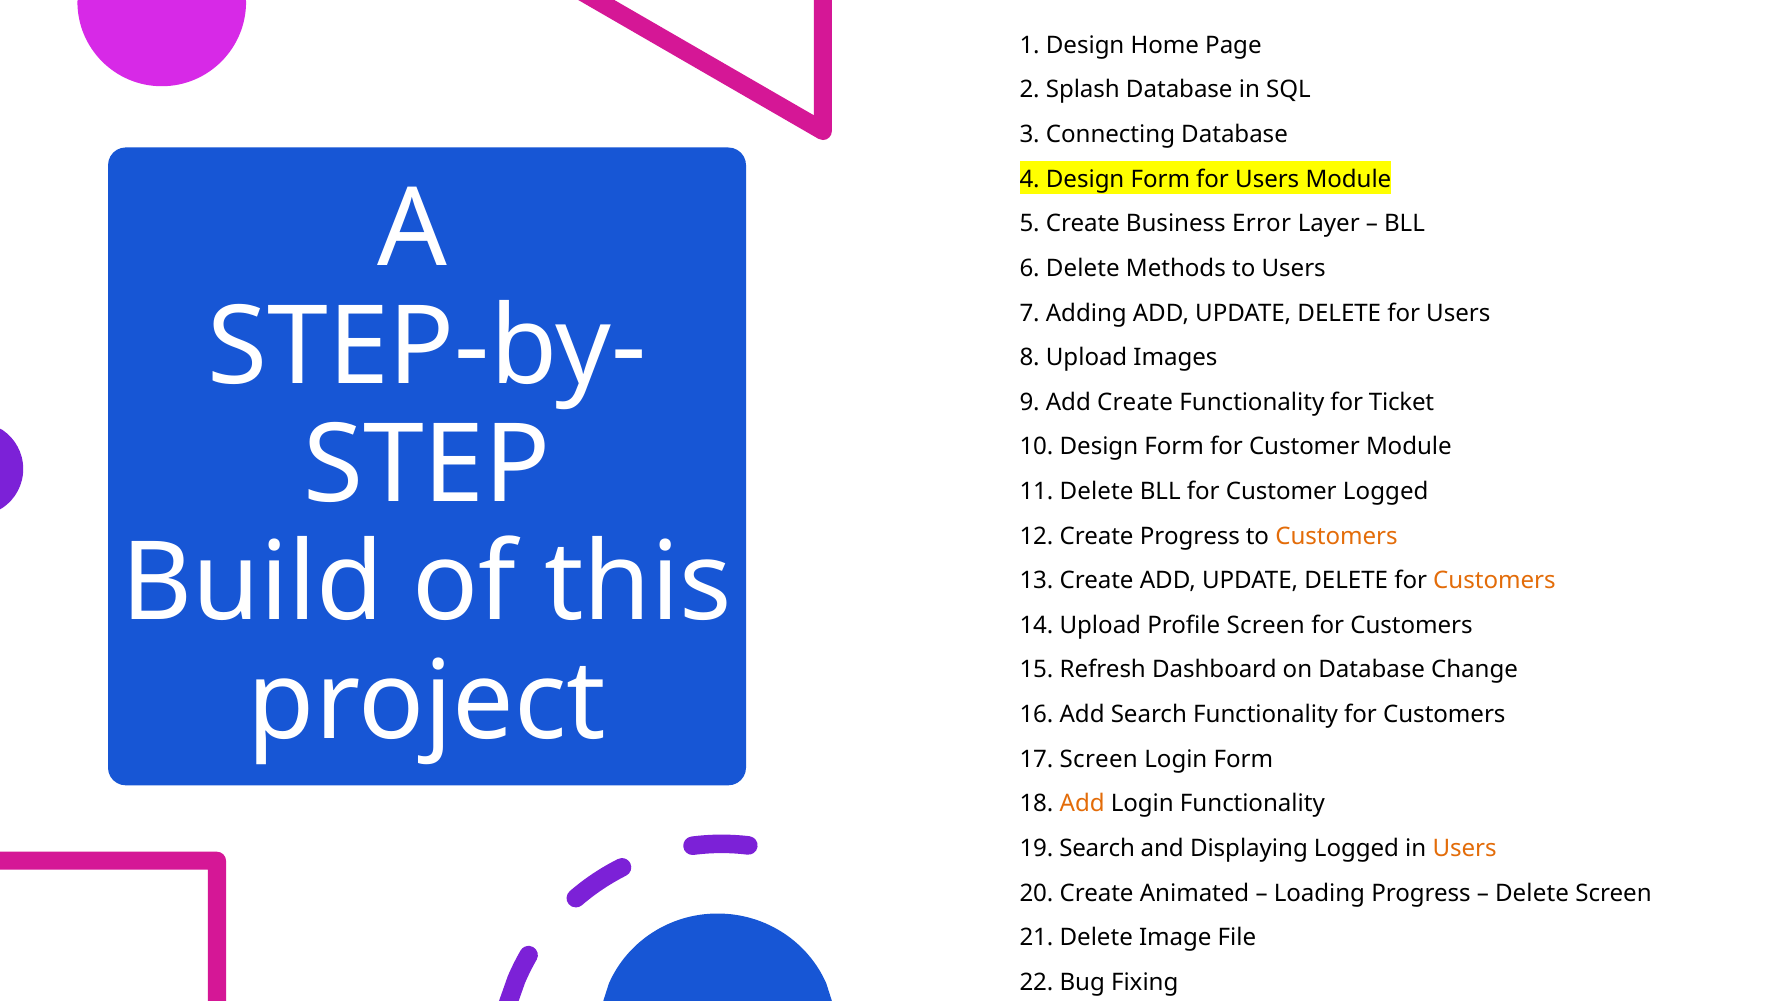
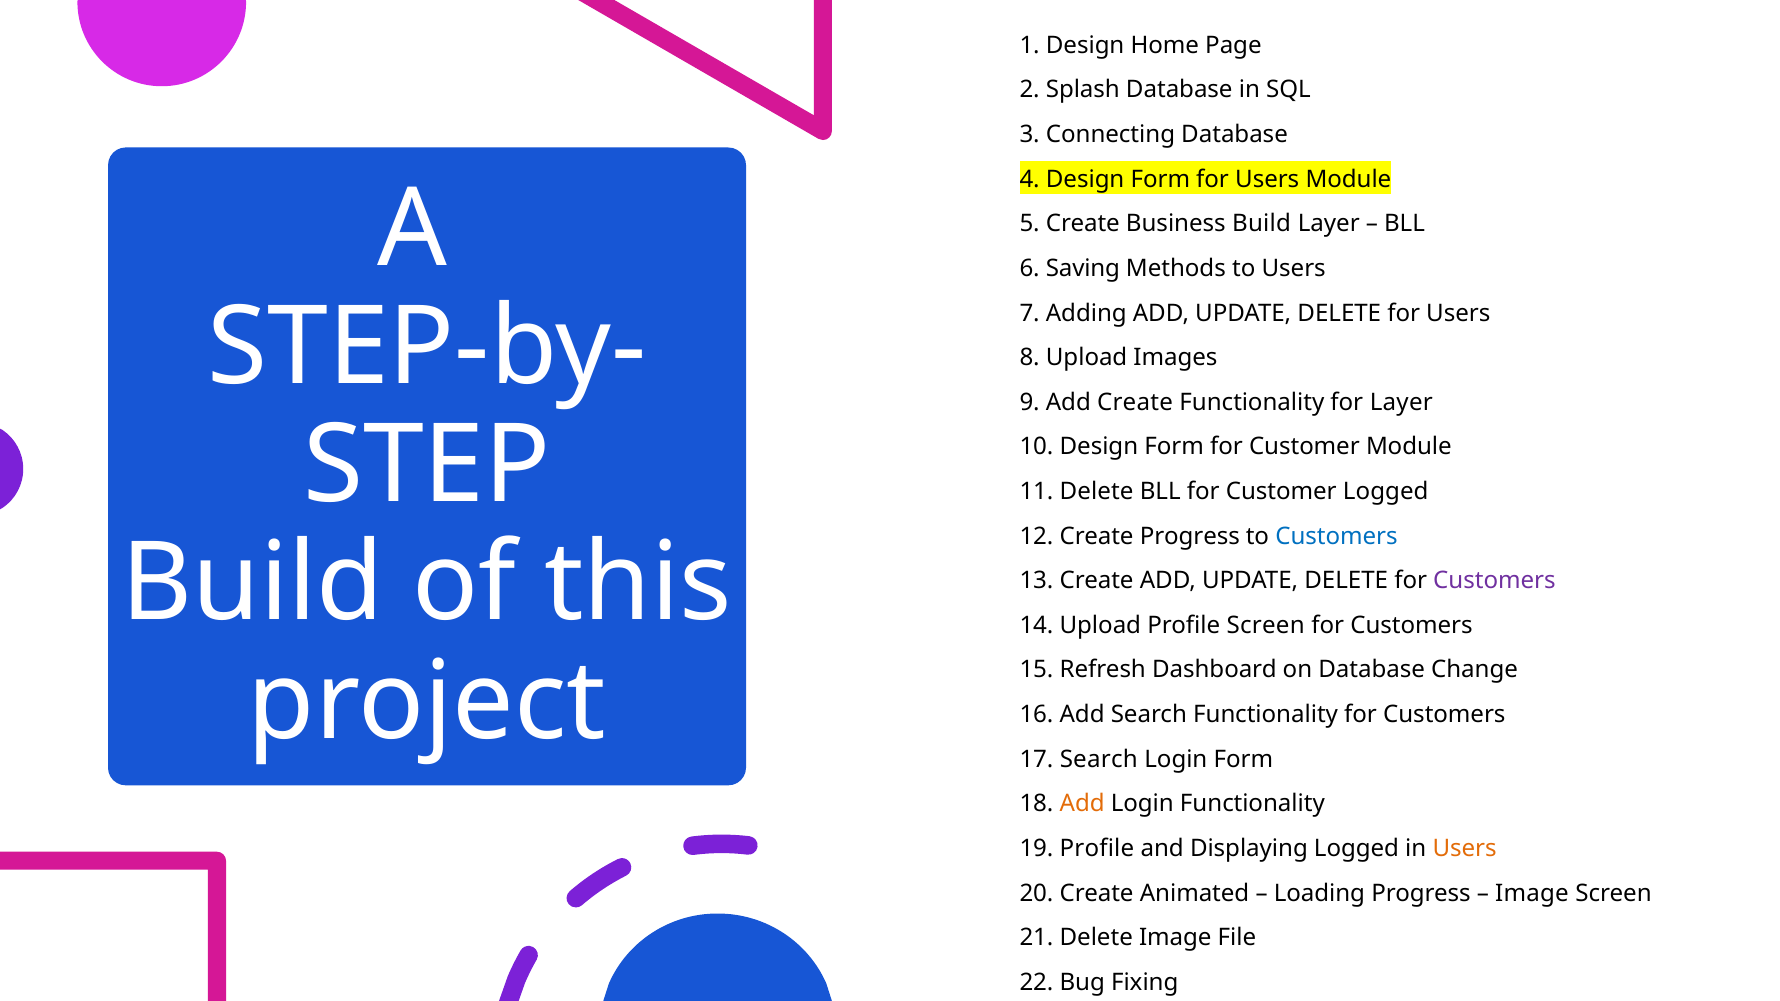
Business Error: Error -> Build (1262, 224)
6 Delete: Delete -> Saving (1083, 269)
for Ticket: Ticket -> Layer (1401, 402)
Customers colour: orange -> blue (1337, 536)
Customers colour: orange -> purple (1494, 581)
17 Screen: Screen -> Search (1099, 759)
19 Search: Search -> Profile (1097, 849)
Delete: Delete -> Image (1532, 893)
